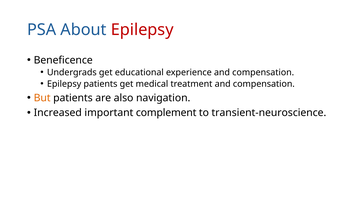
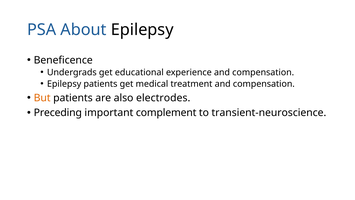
Epilepsy colour: red -> black (142, 30)
navigation: navigation -> electrodes (163, 98)
Increased: Increased -> Preceding (58, 113)
